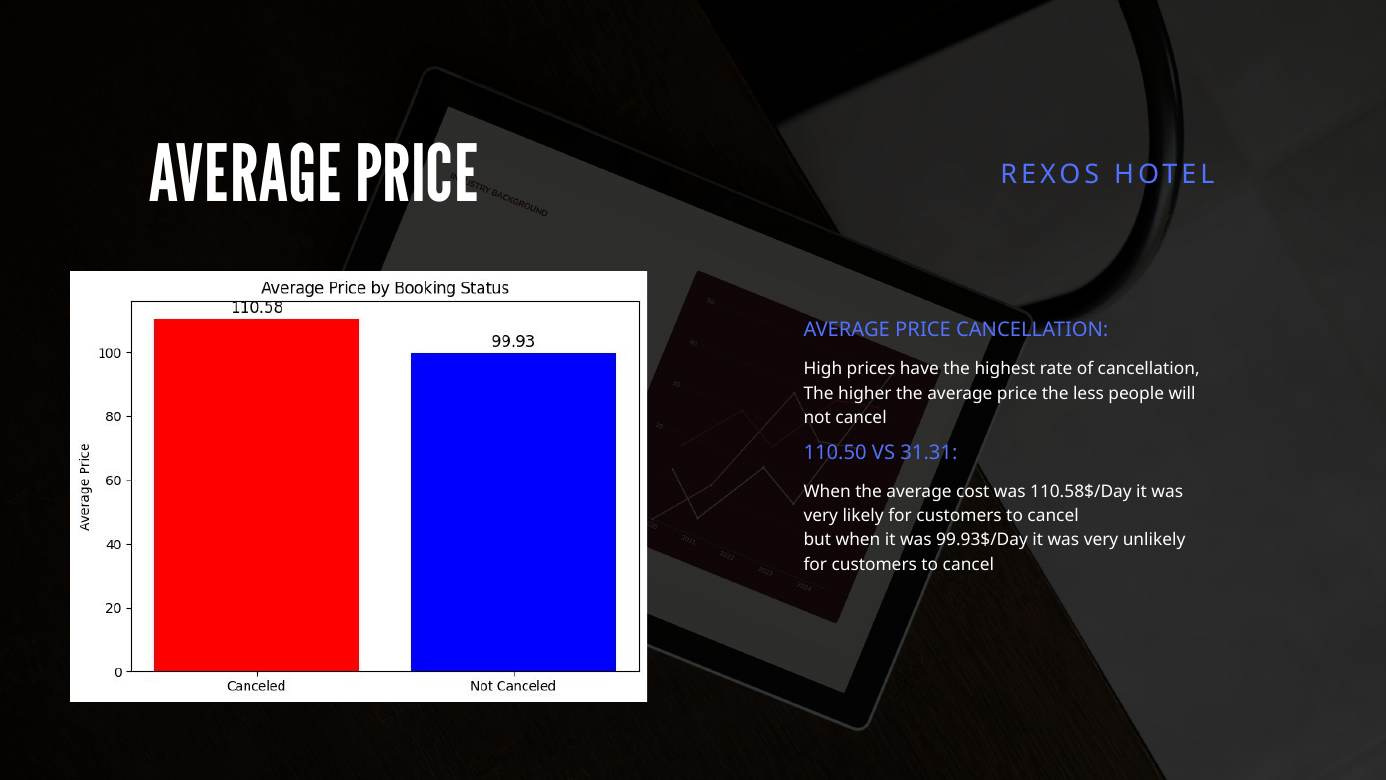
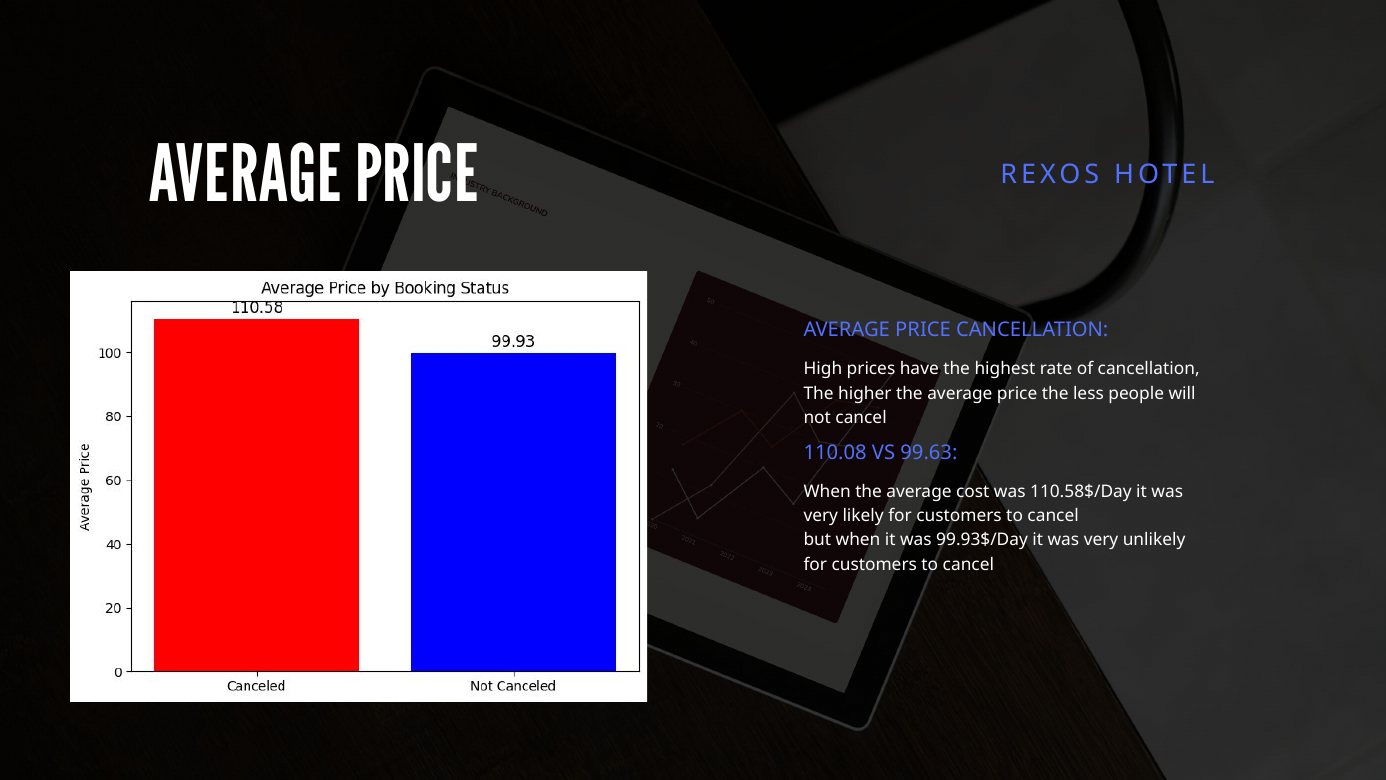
110.50: 110.50 -> 110.08 (835, 452)
31.31: 31.31 -> 99.63 (929, 452)
